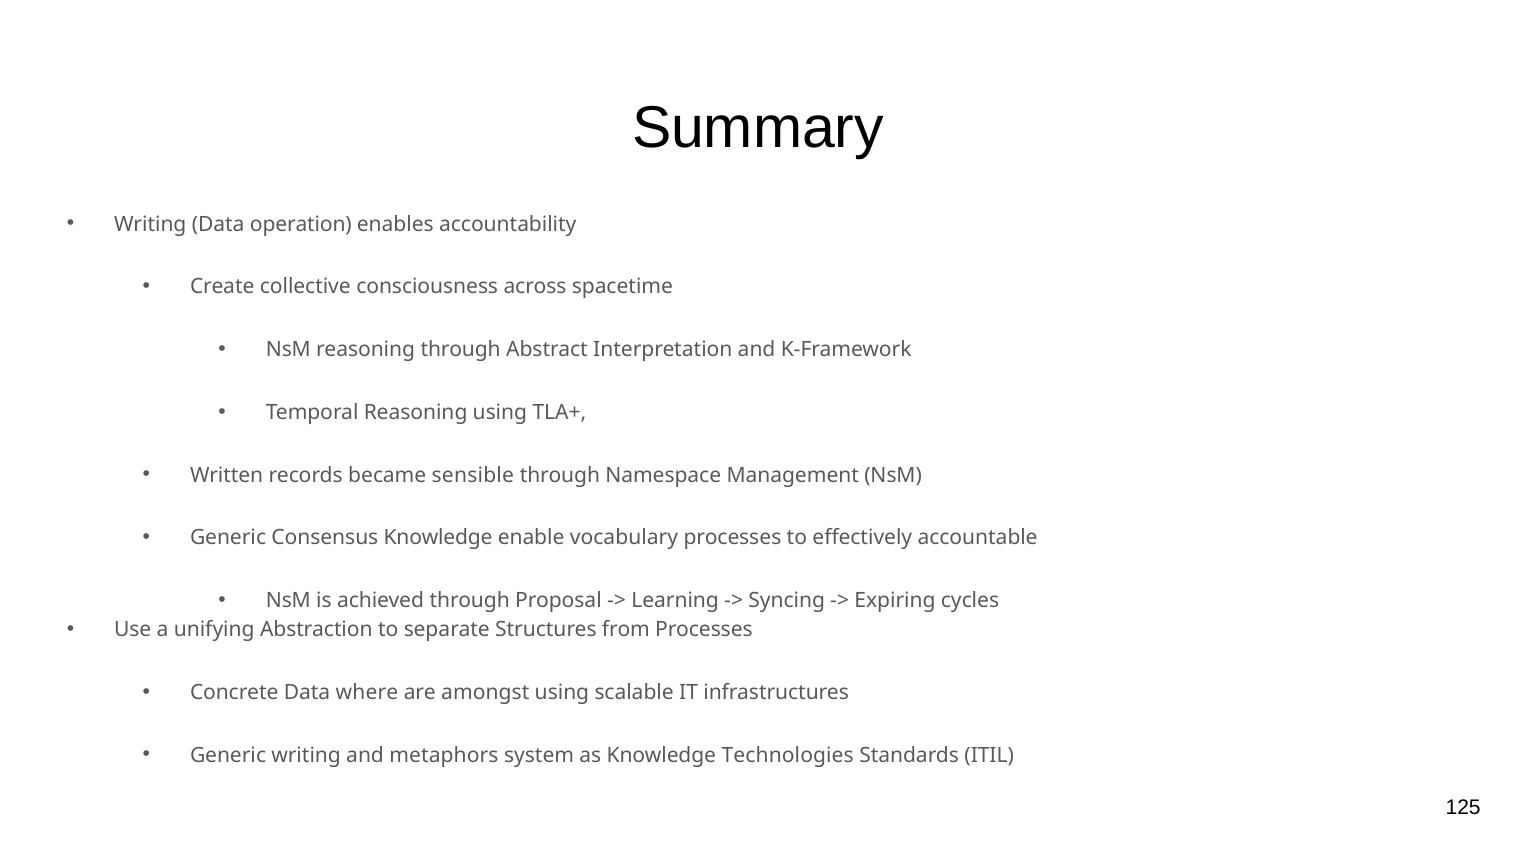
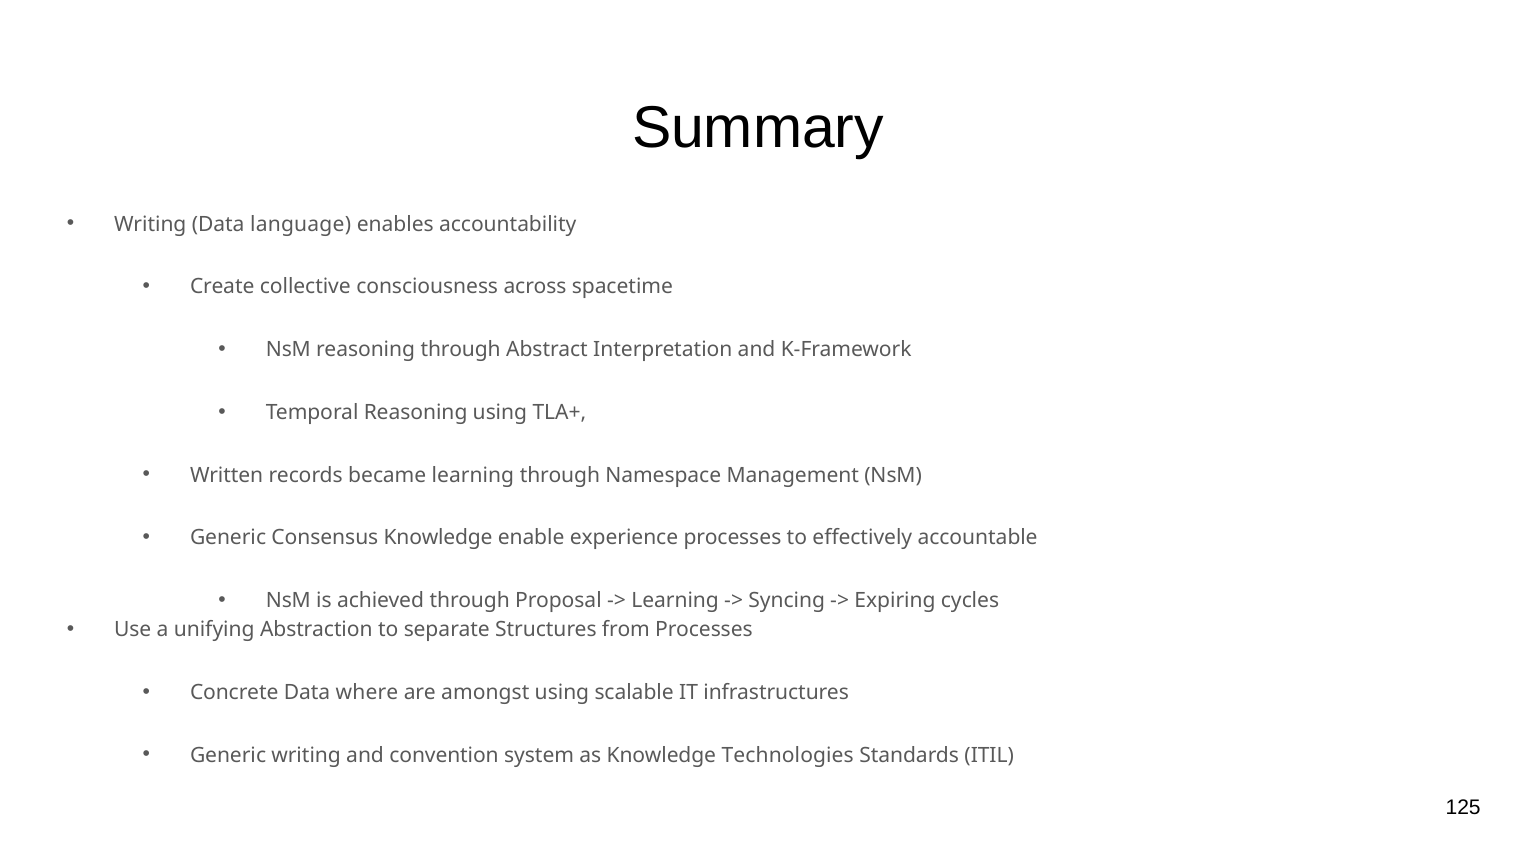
operation: operation -> language (301, 224)
became sensible: sensible -> learning (473, 475)
vocabulary: vocabulary -> experience (624, 538)
metaphors: metaphors -> convention (444, 755)
